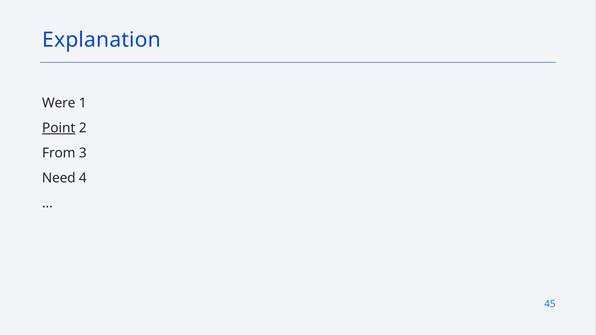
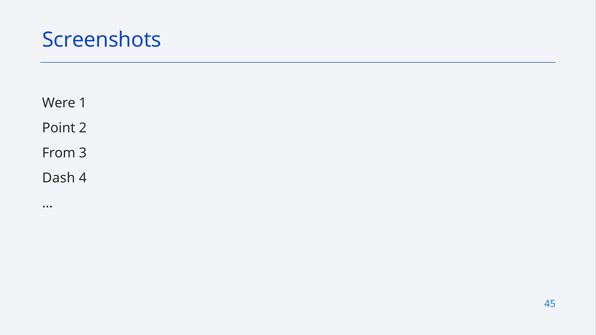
Explanation: Explanation -> Screenshots (102, 40)
Point underline: present -> none (59, 128)
Need: Need -> Dash (59, 178)
